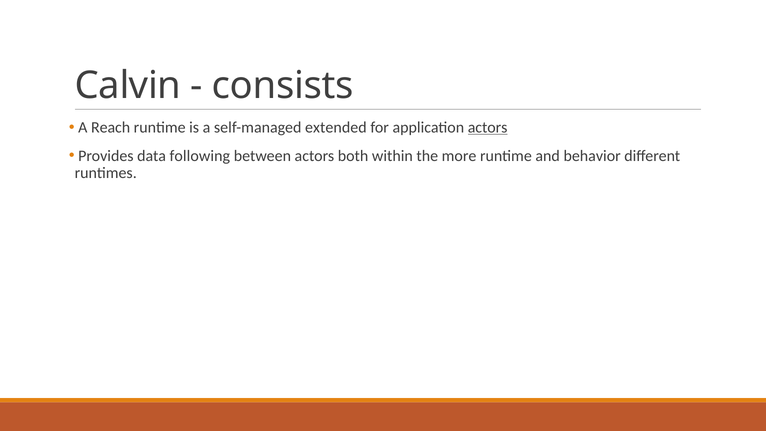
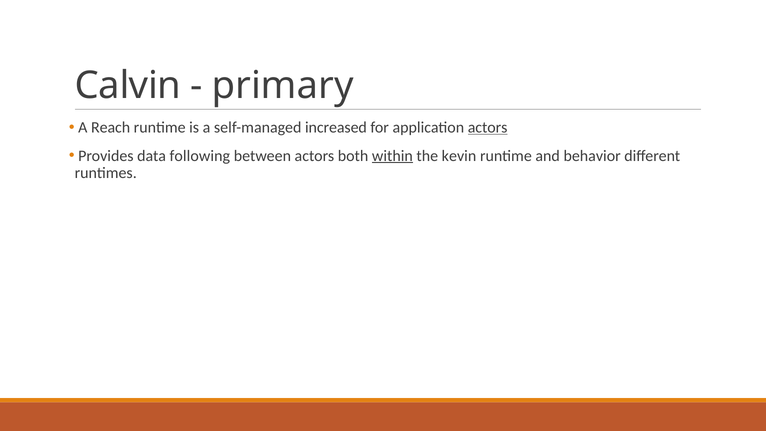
consists: consists -> primary (283, 86)
extended: extended -> increased (336, 127)
within underline: none -> present (392, 156)
more: more -> kevin (459, 156)
